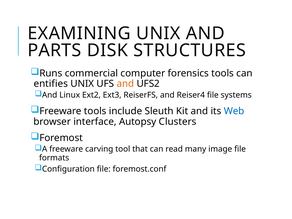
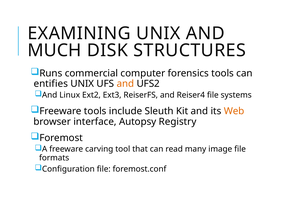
PARTS: PARTS -> MUCH (54, 50)
Web colour: blue -> orange (234, 111)
Clusters: Clusters -> Registry (178, 122)
